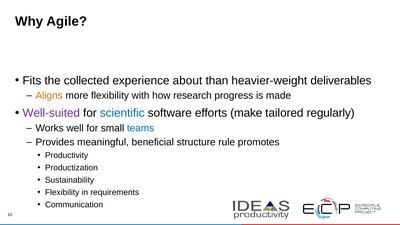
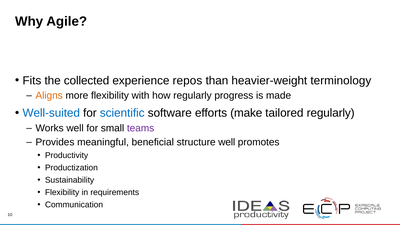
about: about -> repos (187, 81)
deliverables: deliverables -> terminology (341, 81)
how research: research -> regularly (192, 96)
Well-suited colour: purple -> blue (51, 113)
teams colour: blue -> purple (141, 128)
structure rule: rule -> well (227, 142)
